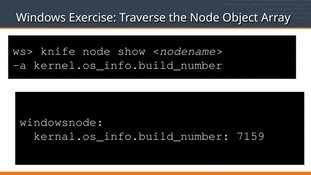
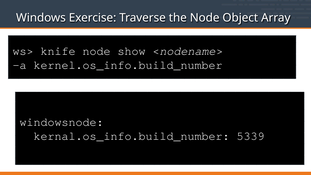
7159: 7159 -> 5339 (251, 136)
